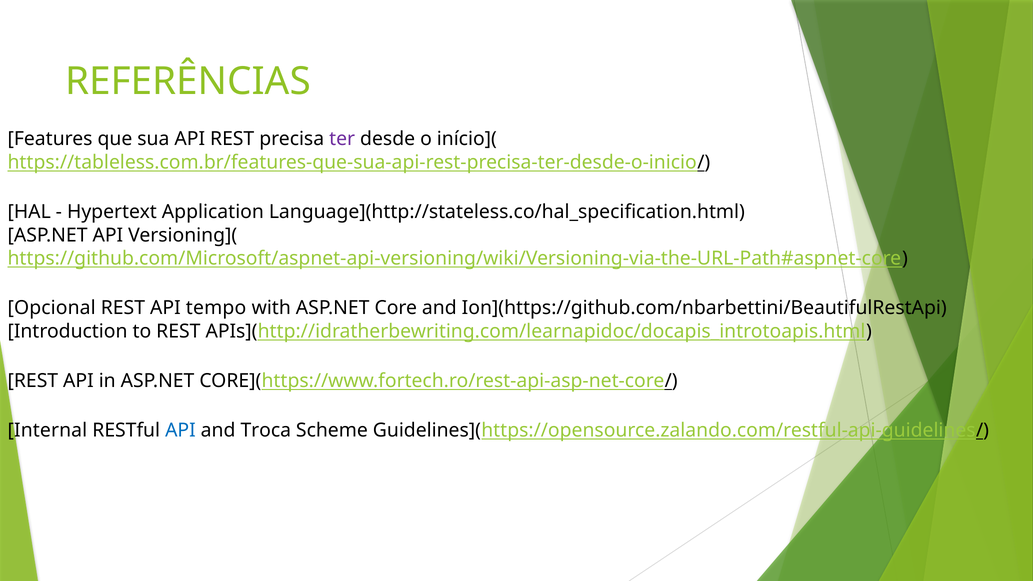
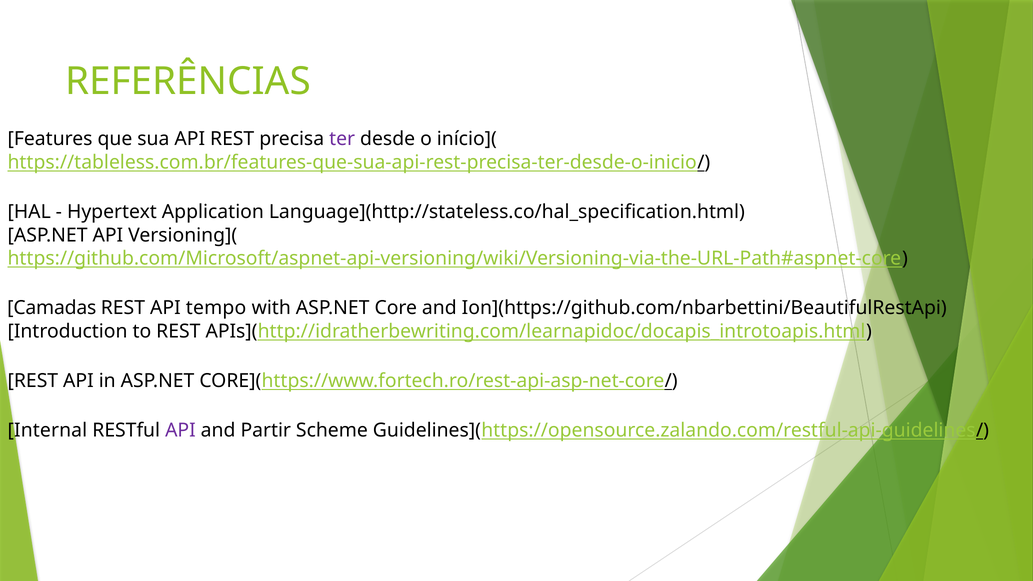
Opcional: Opcional -> Camadas (52, 308)
API colour: blue -> purple (180, 430)
Troca: Troca -> Partir (266, 430)
